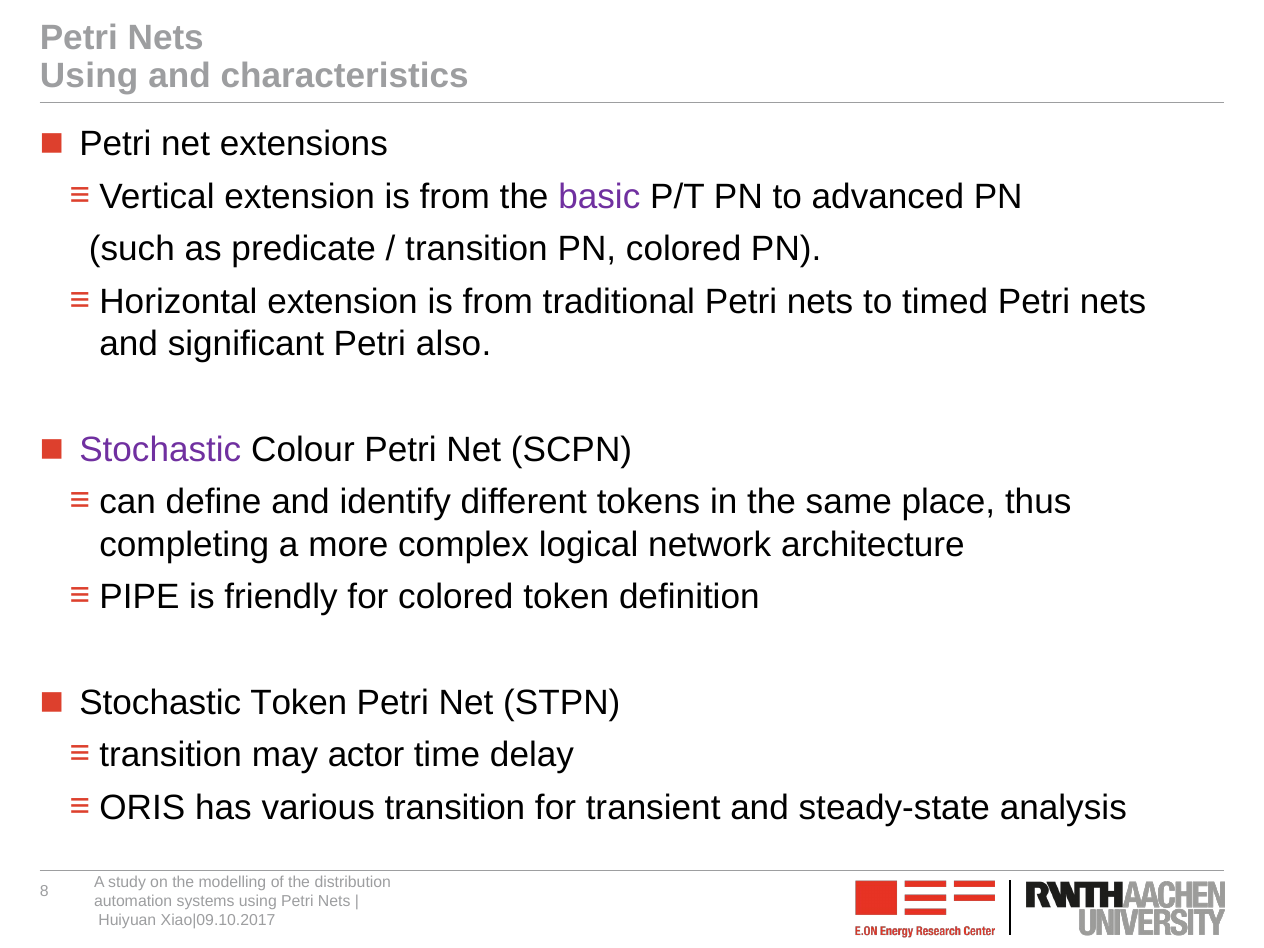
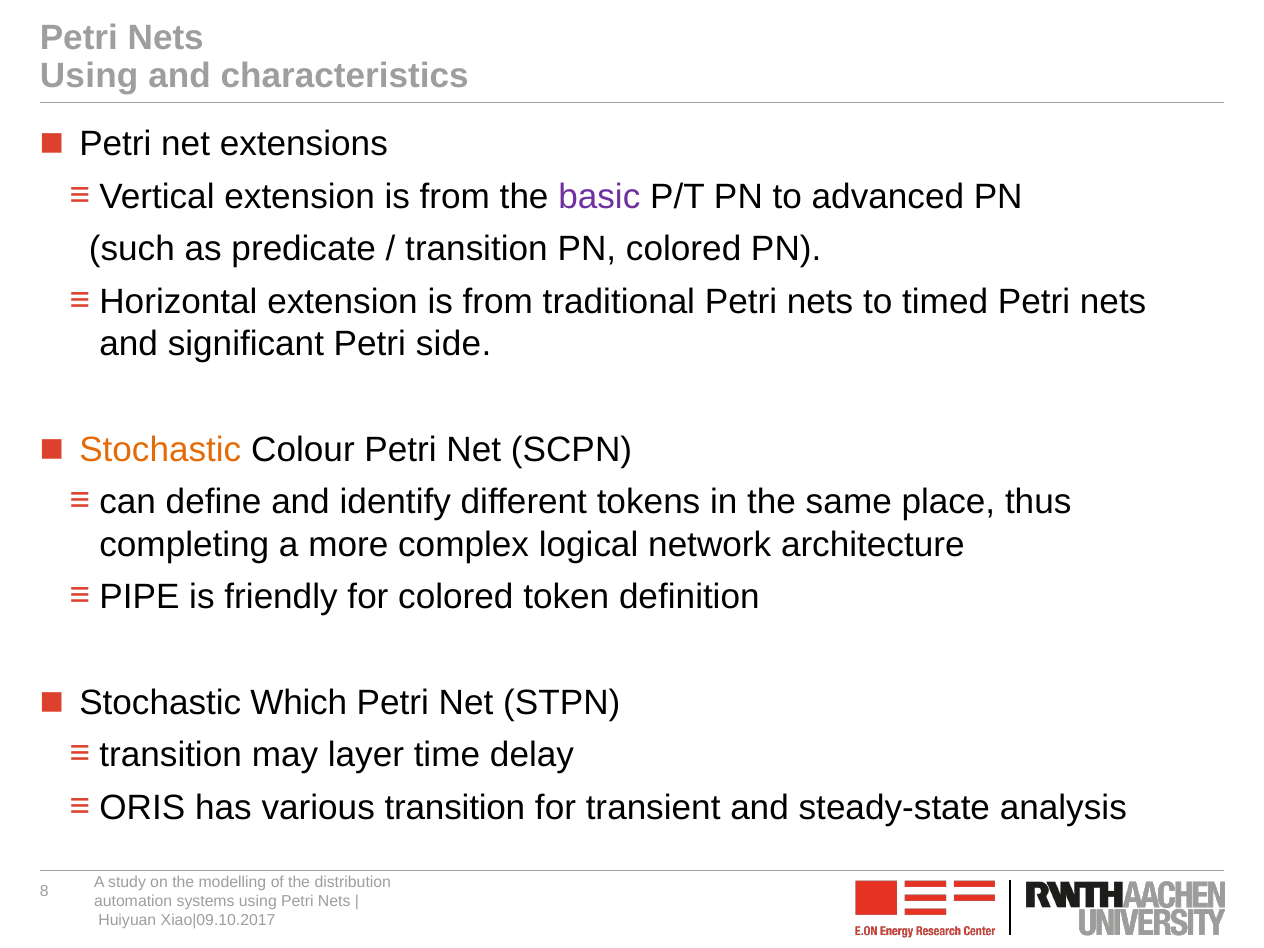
also: also -> side (454, 344)
Stochastic colour: purple -> orange (160, 450)
Stochastic Token: Token -> Which (299, 703)
actor: actor -> layer (366, 755)
